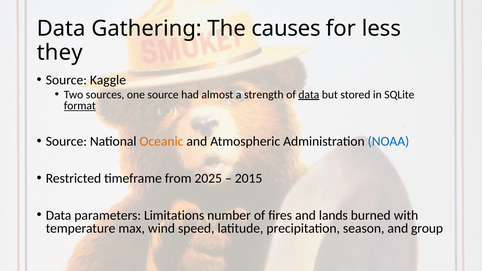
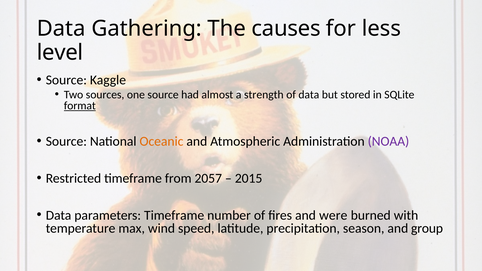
they: they -> level (60, 52)
data underline: present -> none (309, 95)
NOAA colour: blue -> purple (388, 142)
2025: 2025 -> 2057 (208, 178)
parameters Limitations: Limitations -> Timeframe (174, 215)
lands: lands -> were (333, 215)
